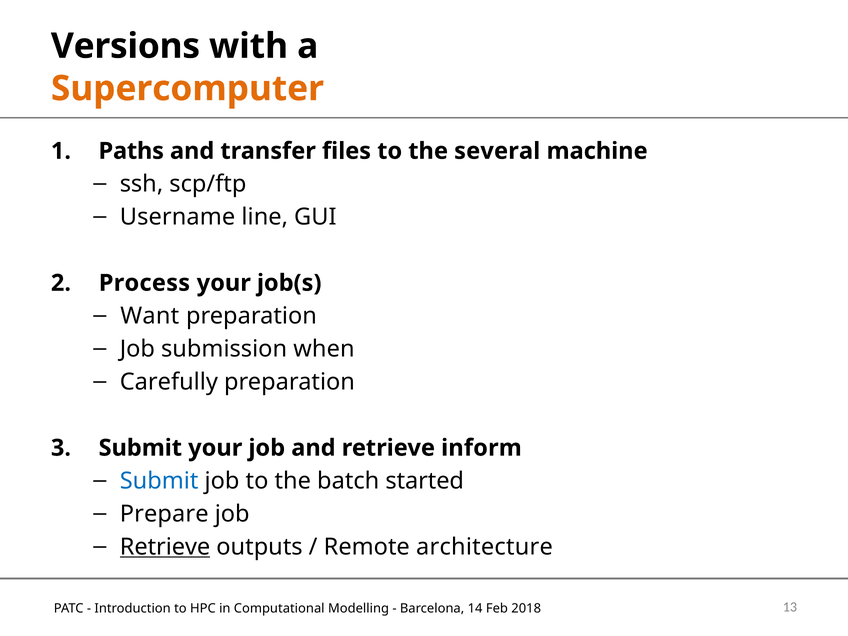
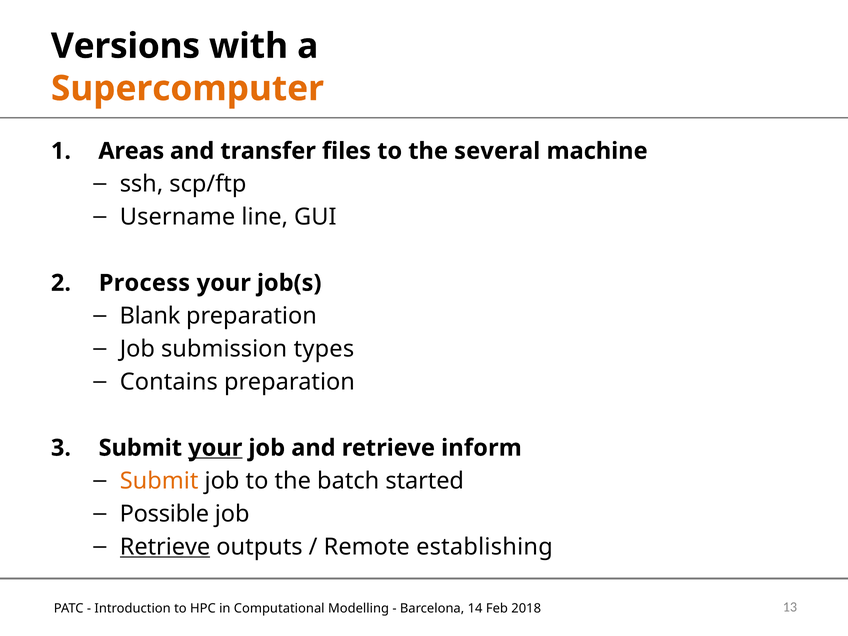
Paths: Paths -> Areas (131, 151)
Want: Want -> Blank (150, 316)
when: when -> types (324, 349)
Carefully: Carefully -> Contains (169, 382)
your underline: none -> present (215, 448)
Submit colour: blue -> orange (159, 481)
Prepare: Prepare -> Possible (164, 514)
architecture: architecture -> establishing (484, 547)
